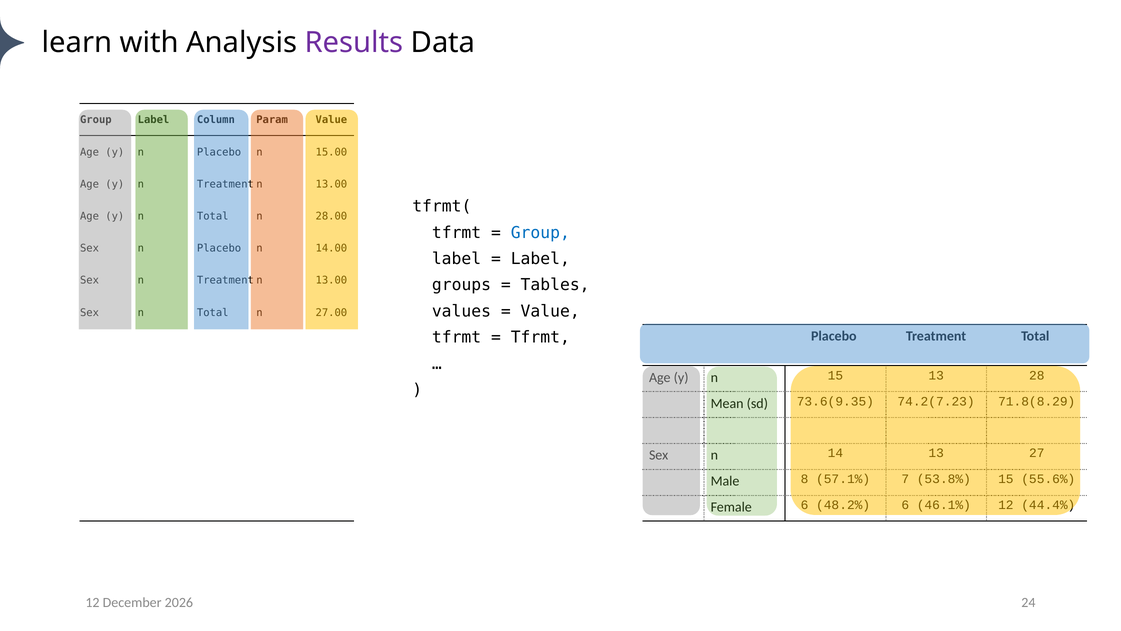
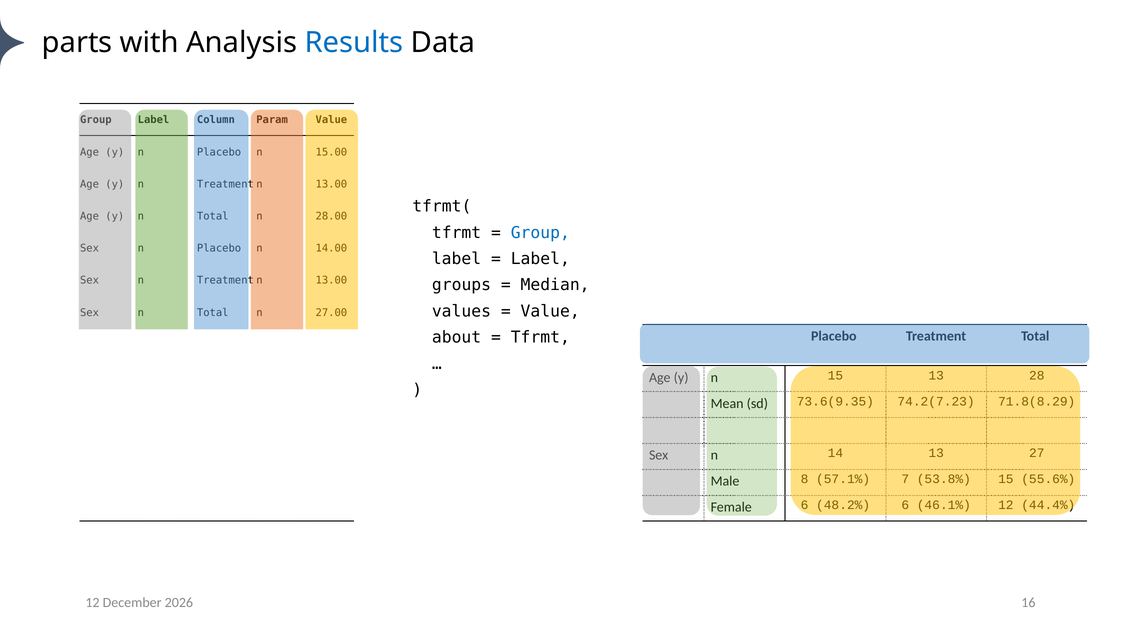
learn: learn -> parts (77, 43)
Results colour: purple -> blue (354, 43)
Tables: Tables -> Median (555, 285)
tfrmt: tfrmt -> about (457, 337)
24: 24 -> 16 (1028, 602)
